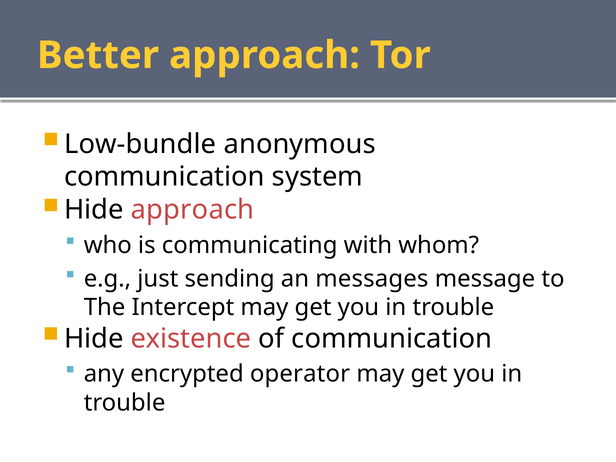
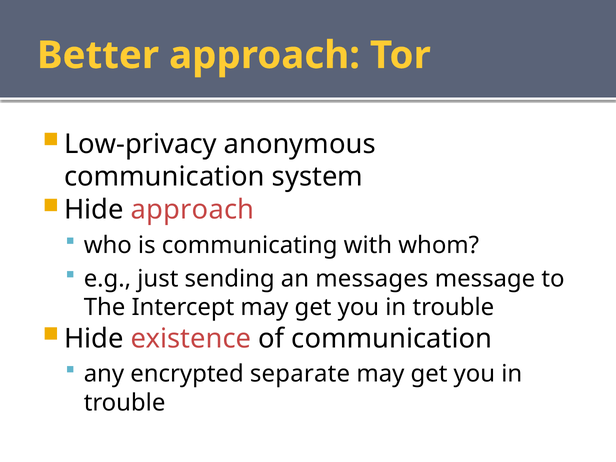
Low-bundle: Low-bundle -> Low-privacy (140, 144)
operator: operator -> separate (300, 374)
